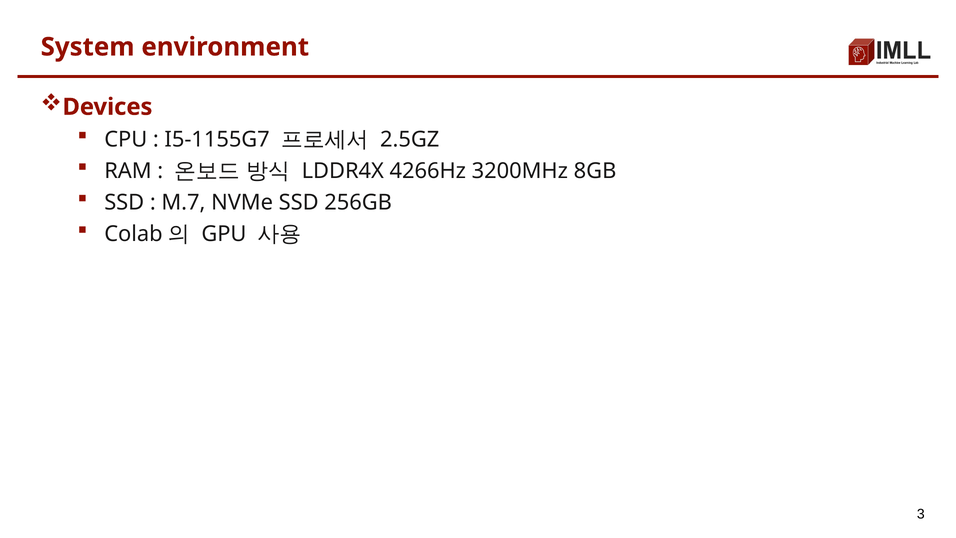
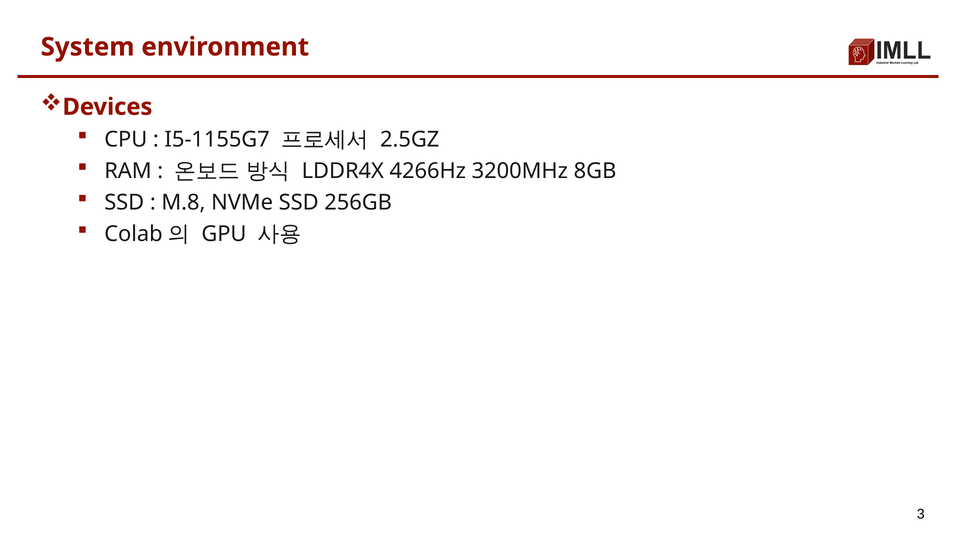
M.7: M.7 -> M.8 (183, 202)
